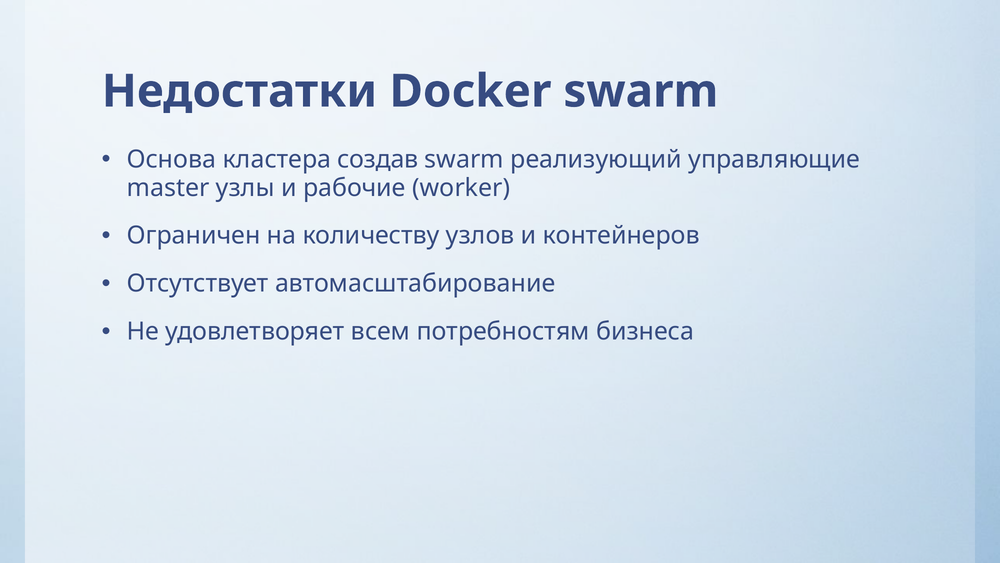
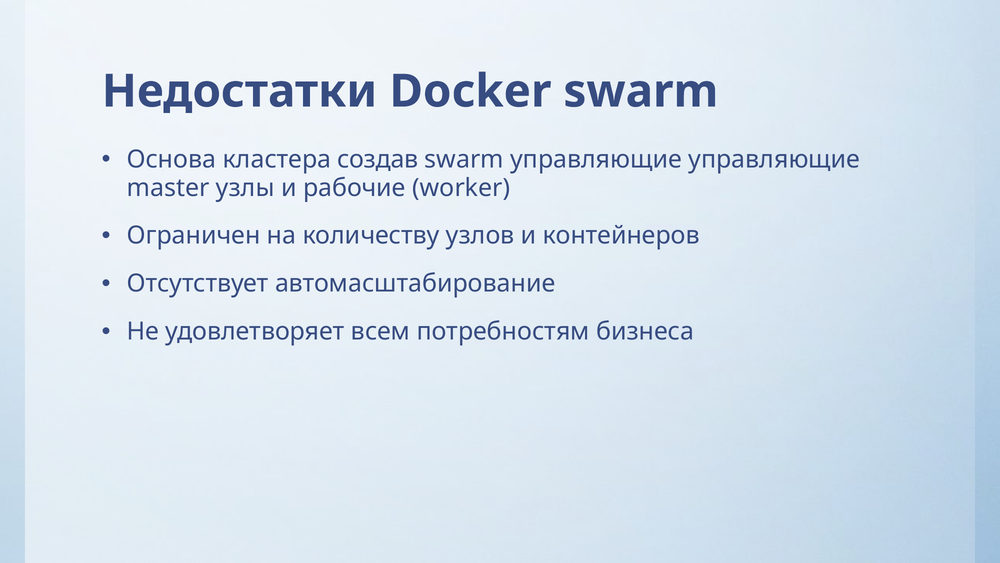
swarm реализующий: реализующий -> управляющие (596, 159)
